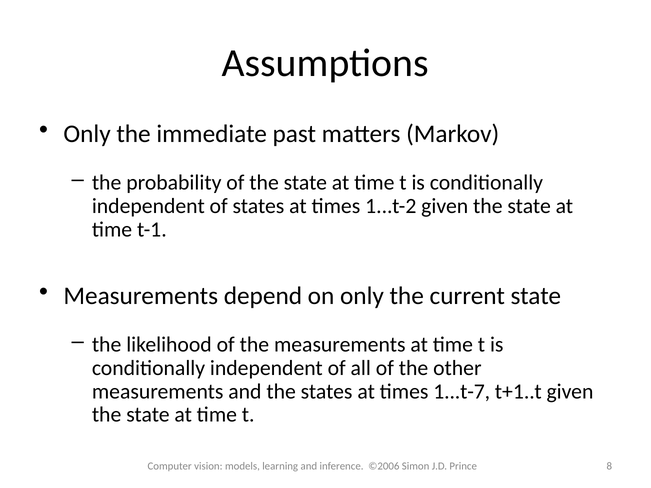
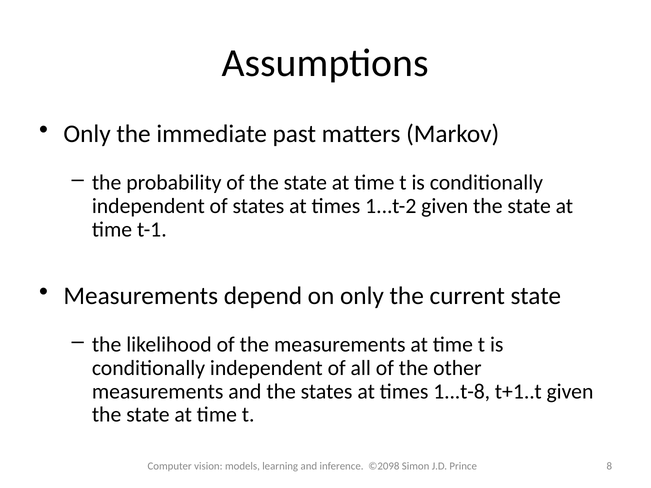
1...t-7: 1...t-7 -> 1...t-8 (462, 392)
©2006: ©2006 -> ©2098 (384, 466)
